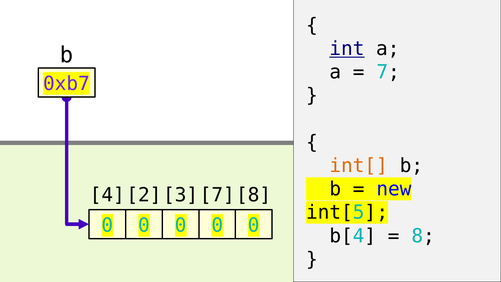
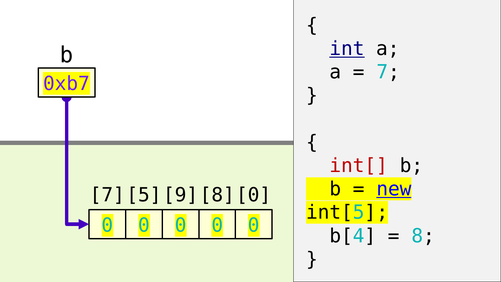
int[ colour: orange -> red (359, 166)
new underline: none -> present (394, 189)
4: 4 -> 7 (107, 195)
2: 2 -> 5 (144, 195)
3: 3 -> 9 (181, 195)
7: 7 -> 8 (217, 195)
8: 8 -> 0 (254, 195)
